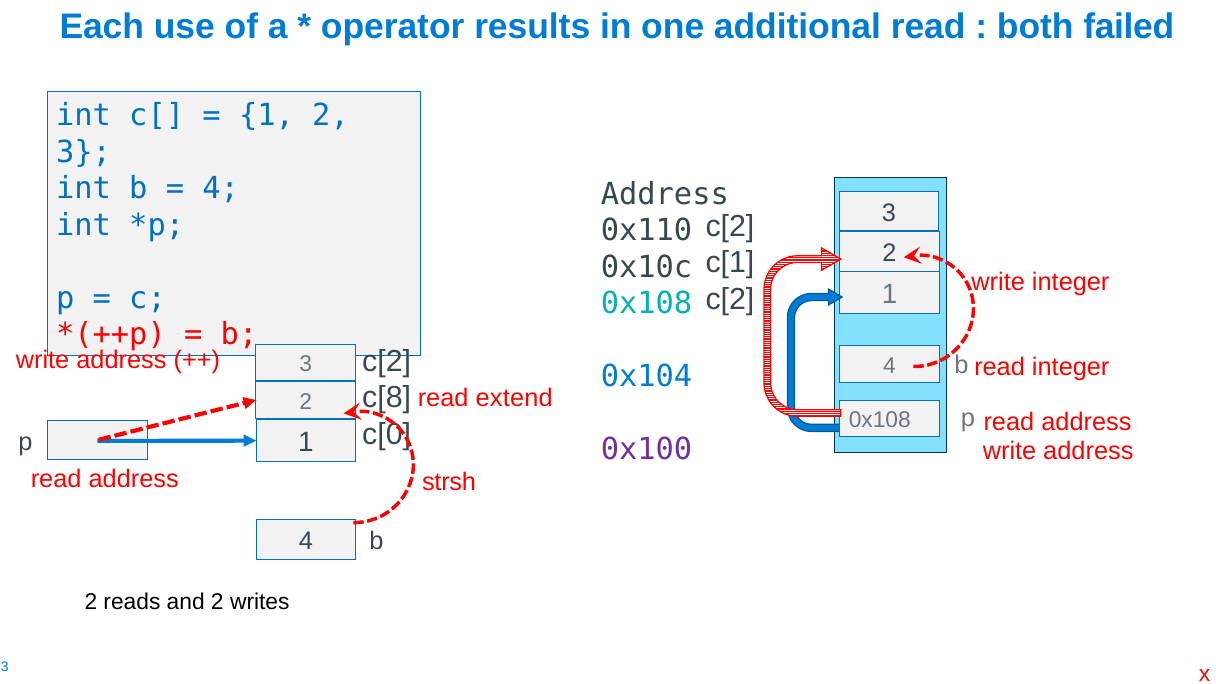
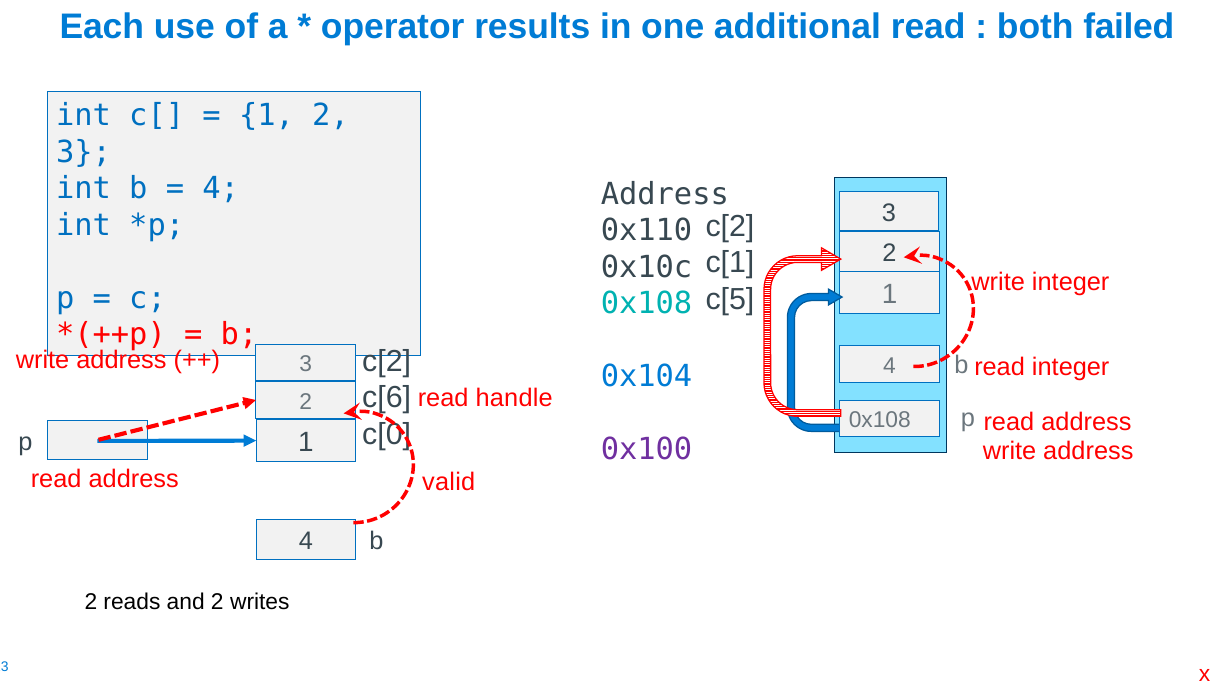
c[2: c[2 -> c[5 (730, 299)
c[8: c[8 -> c[6 (387, 398)
extend: extend -> handle (514, 398)
strsh: strsh -> valid (449, 482)
